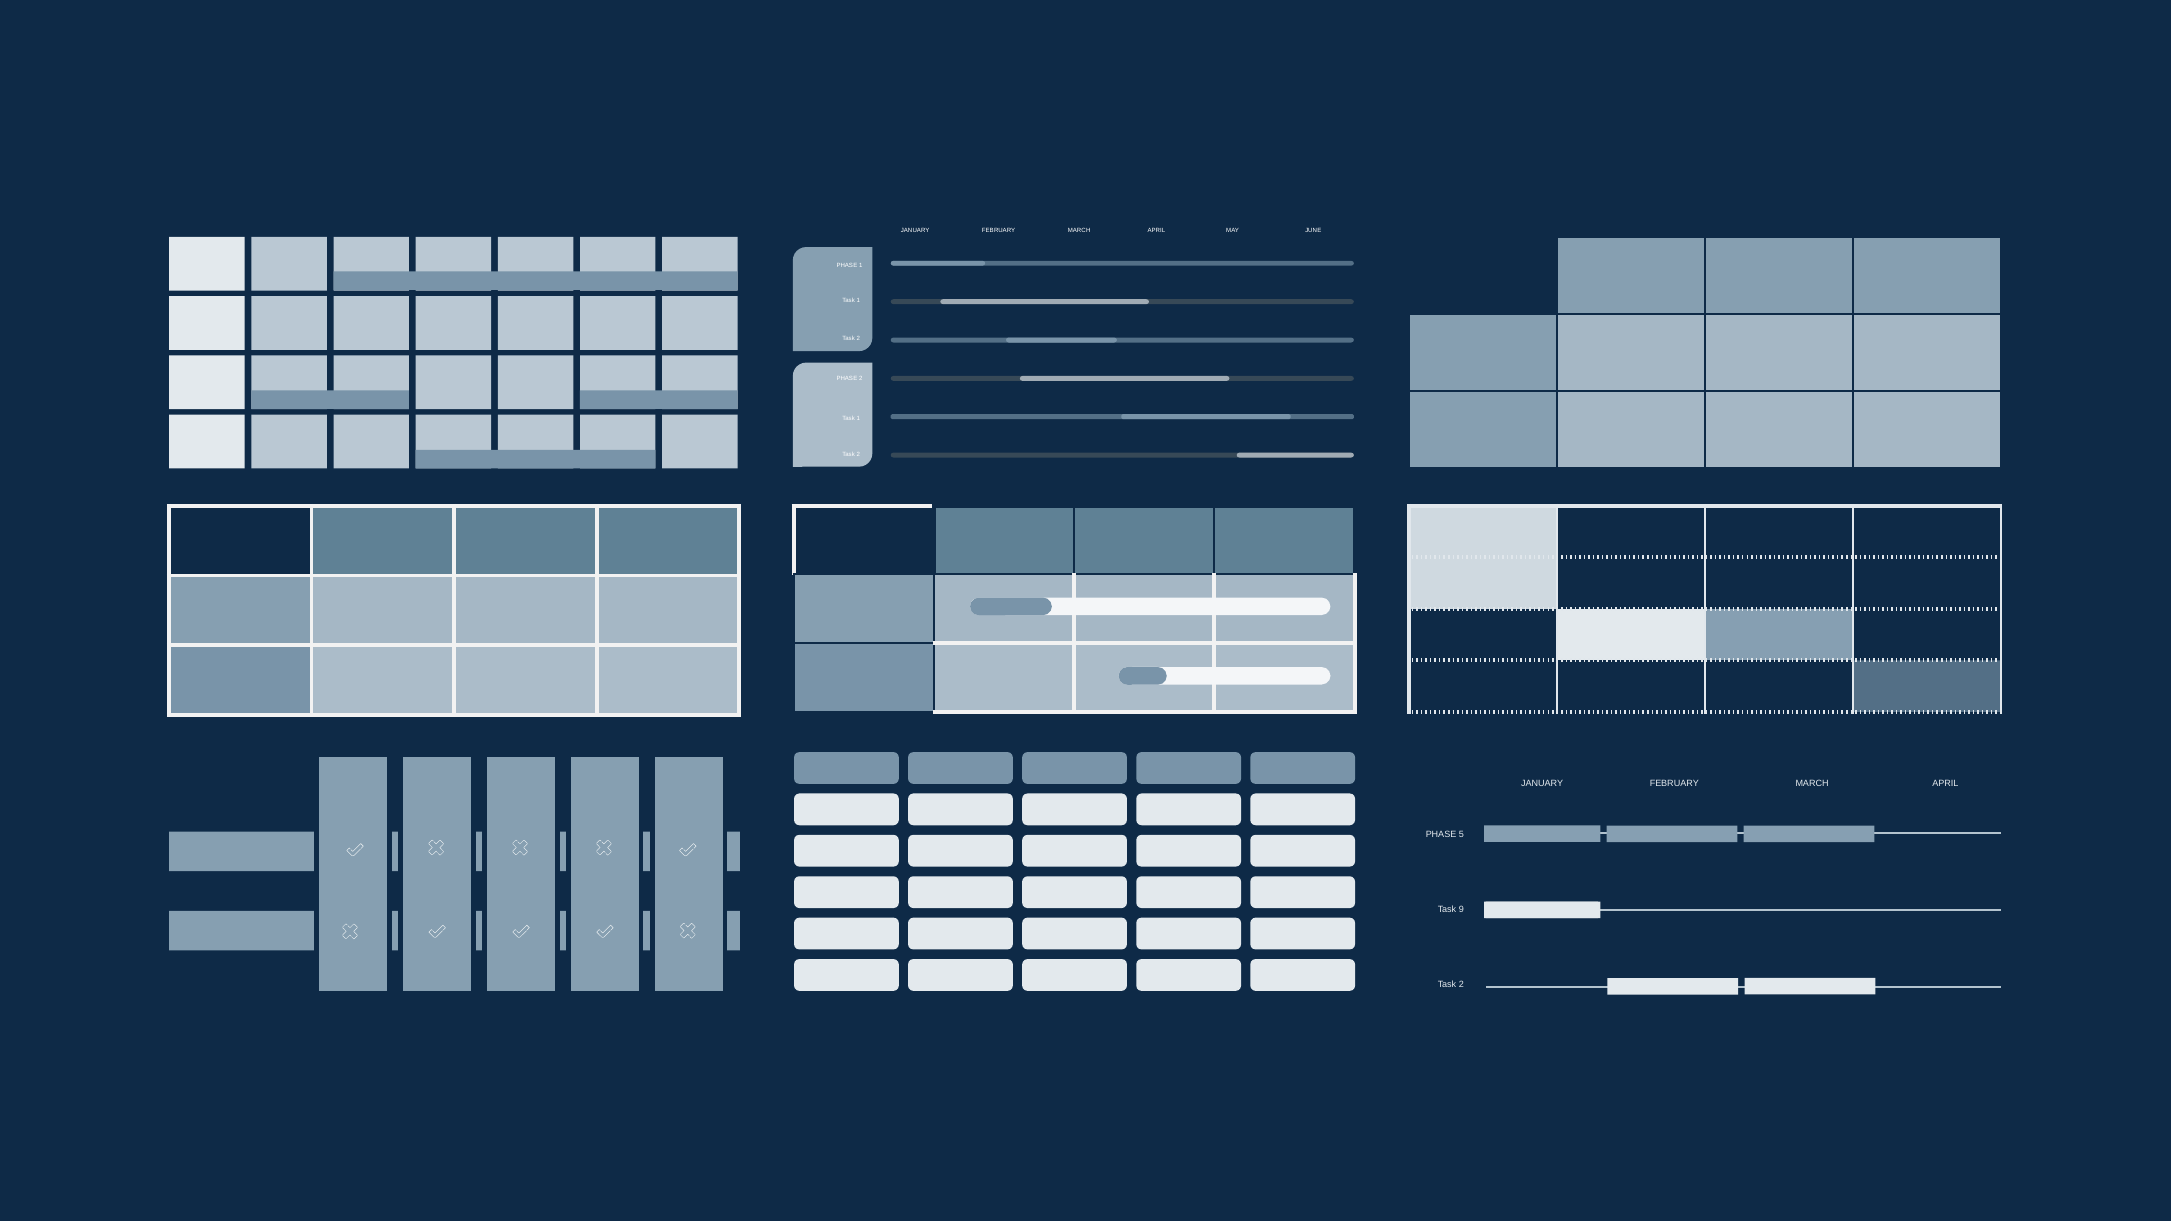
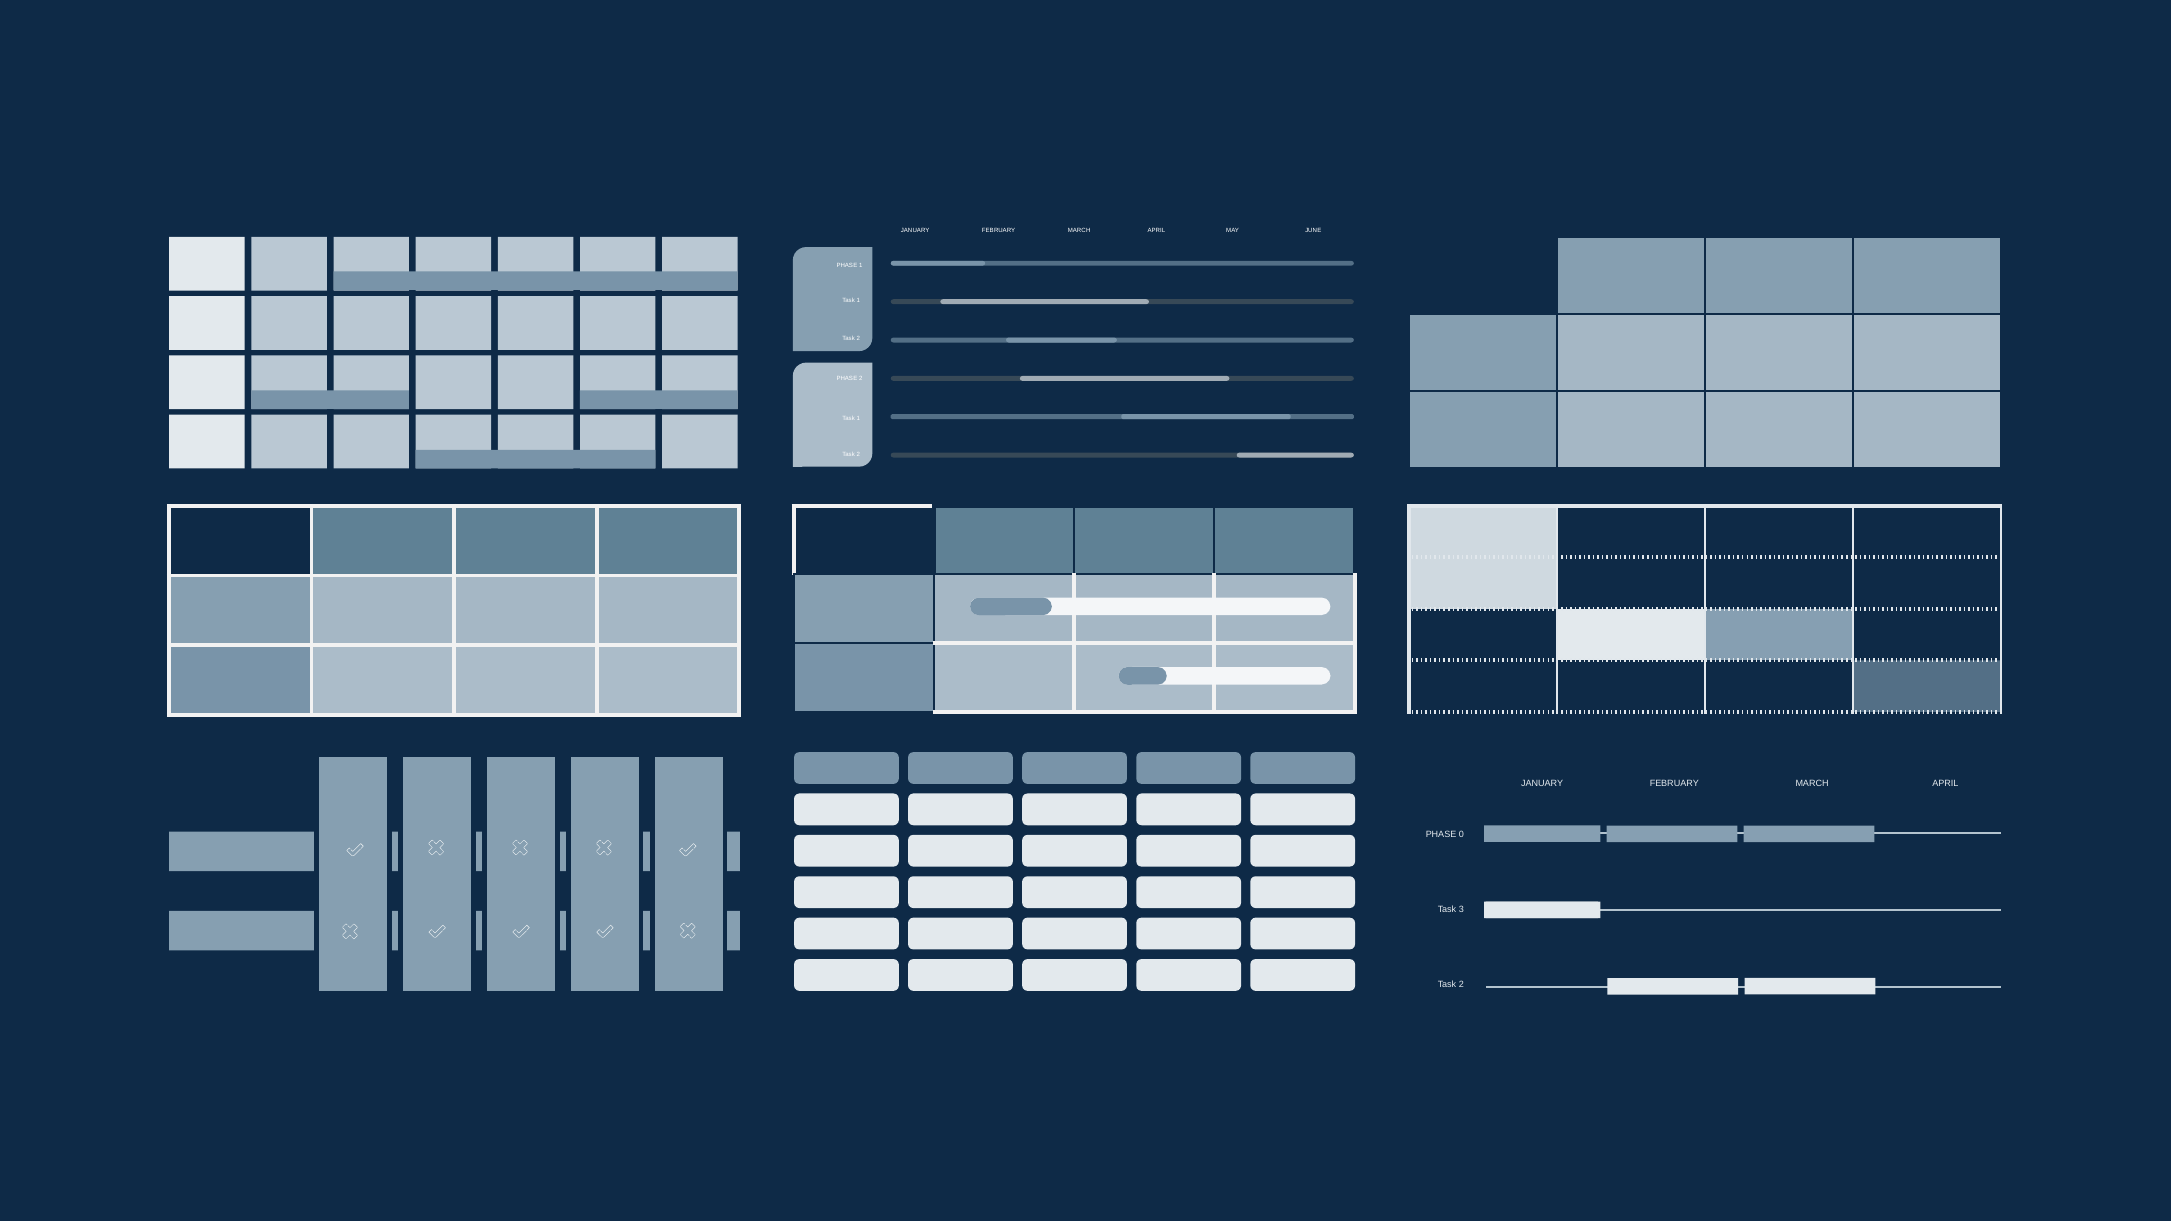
5: 5 -> 0 (1461, 834)
9: 9 -> 3 (1461, 909)
